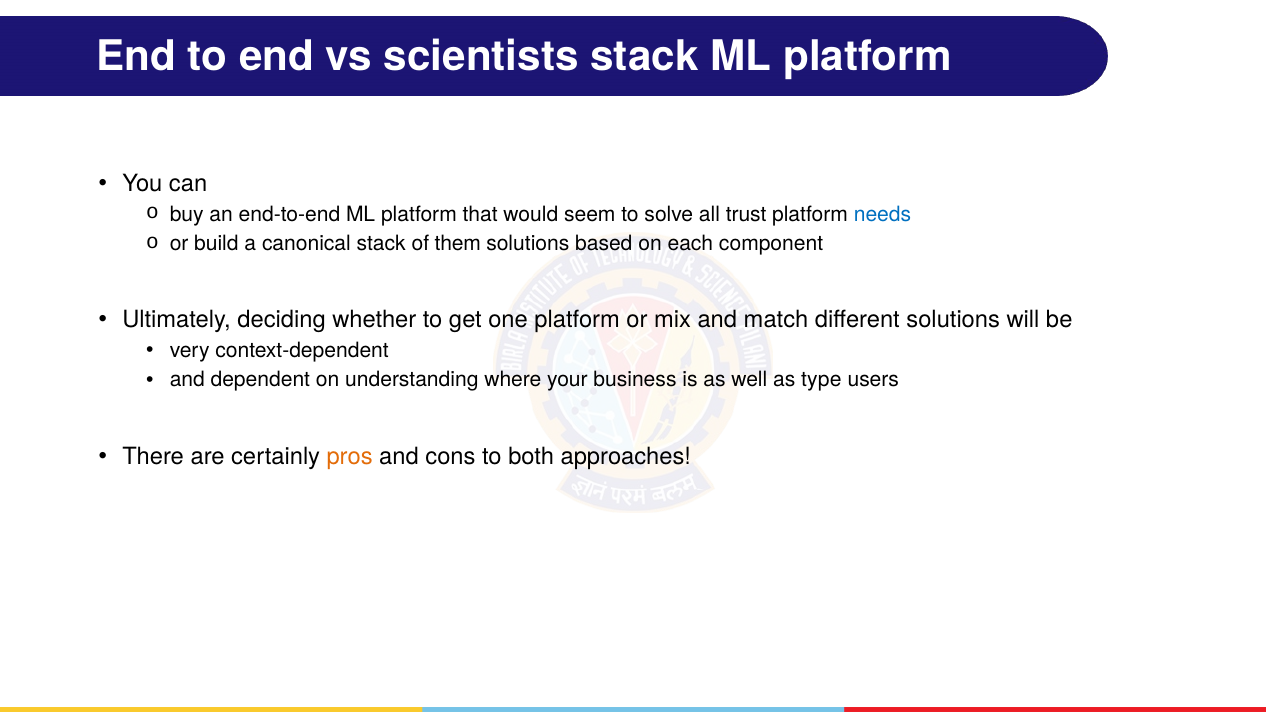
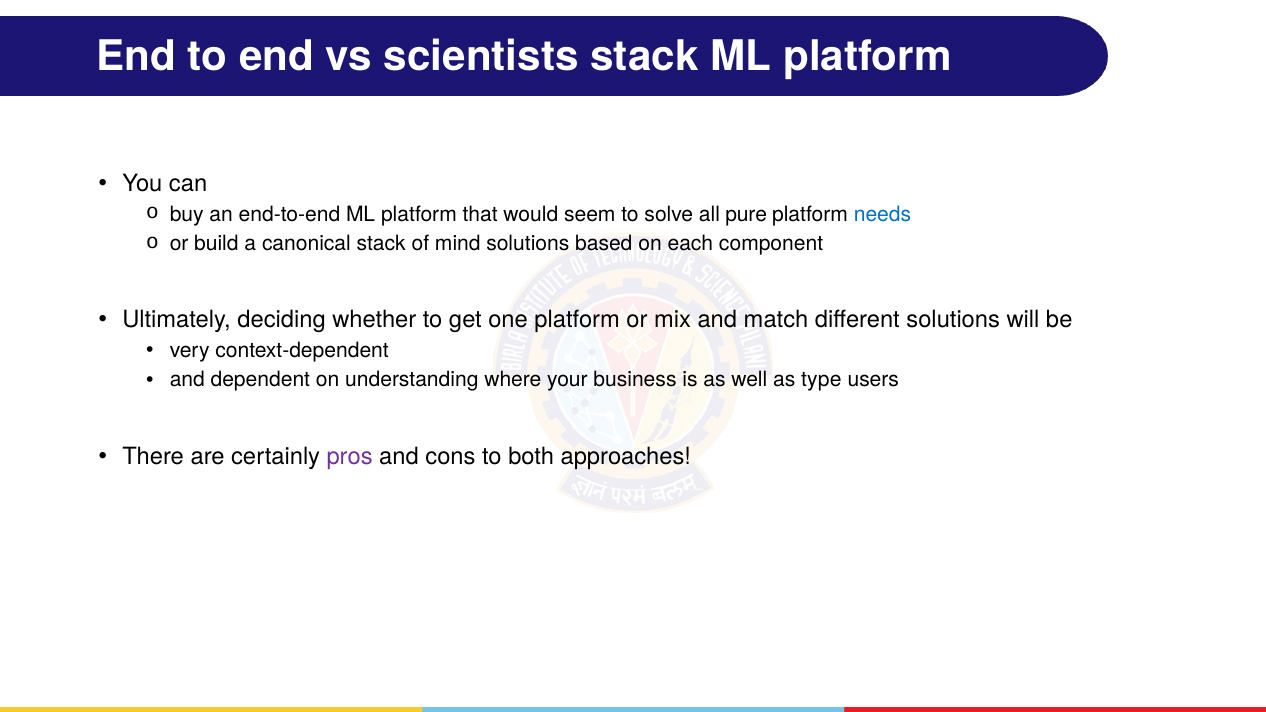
trust: trust -> pure (746, 214)
them: them -> mind (458, 244)
pros colour: orange -> purple (350, 456)
